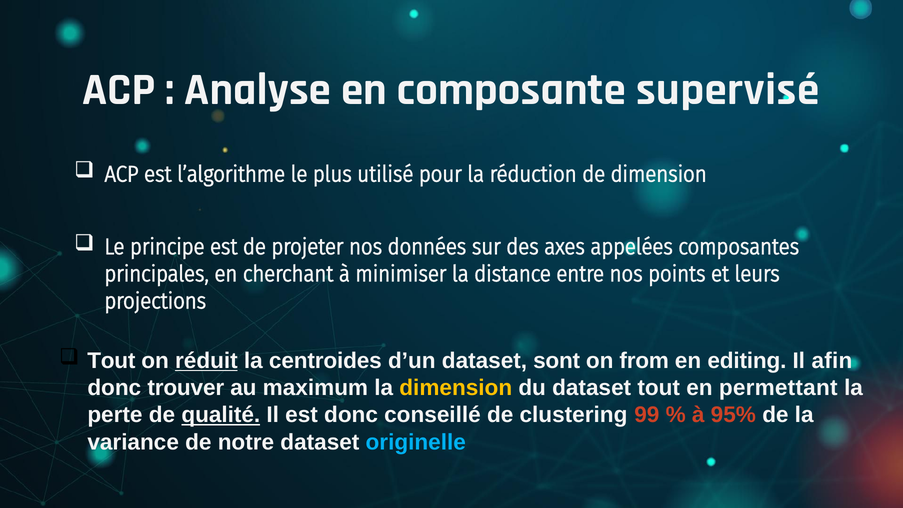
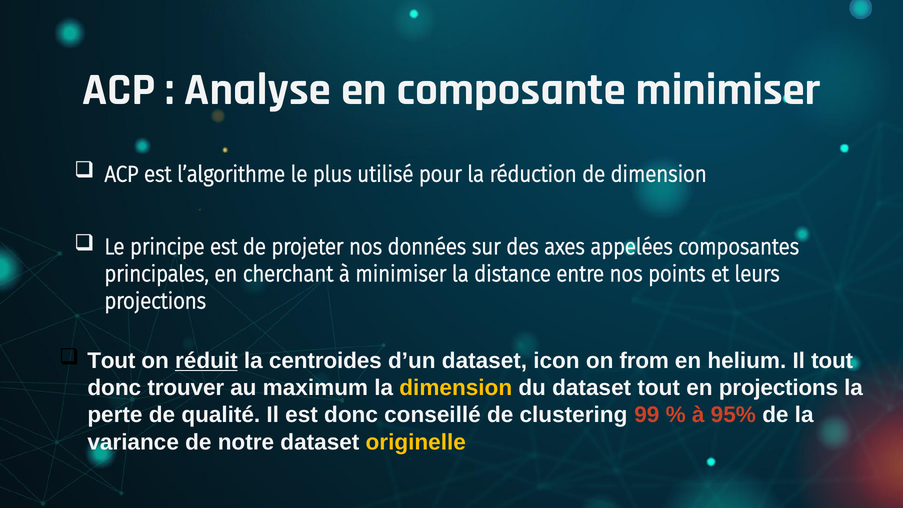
composante supervisé: supervisé -> minimiser (728, 90)
sont: sont -> icon (556, 361)
editing: editing -> helium (747, 361)
Il afin: afin -> tout (832, 361)
en permettant: permettant -> projections (778, 388)
qualité underline: present -> none (221, 415)
originelle colour: light blue -> yellow (416, 442)
